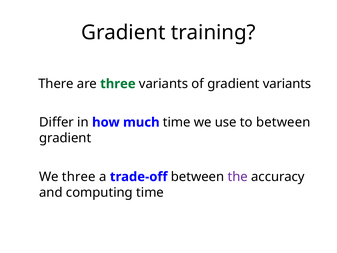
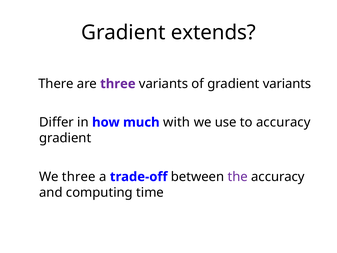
training: training -> extends (213, 33)
three colour: green -> purple (118, 84)
much time: time -> with (177, 122)
to between: between -> accuracy (283, 122)
